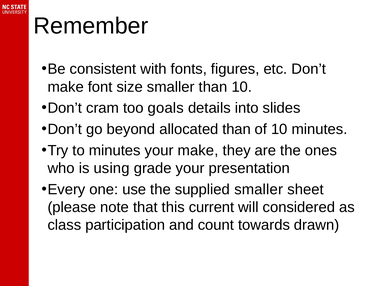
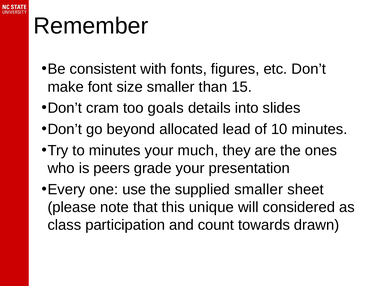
than 10: 10 -> 15 (242, 87)
allocated than: than -> lead (237, 129)
your make: make -> much (198, 150)
using: using -> peers (112, 168)
current: current -> unique (211, 207)
